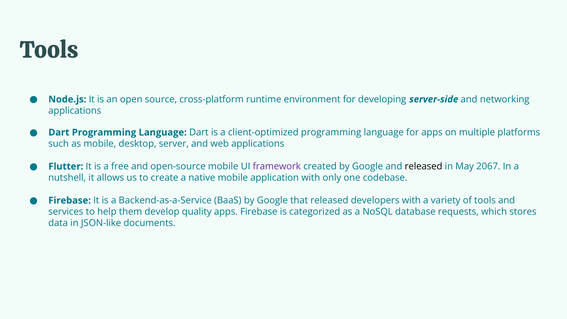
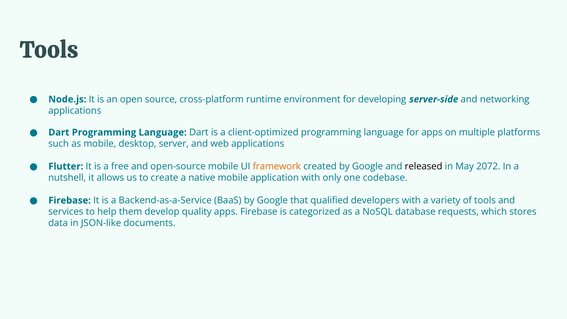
framework colour: purple -> orange (277, 166)
2067: 2067 -> 2072 (488, 166)
that released: released -> qualified (329, 200)
